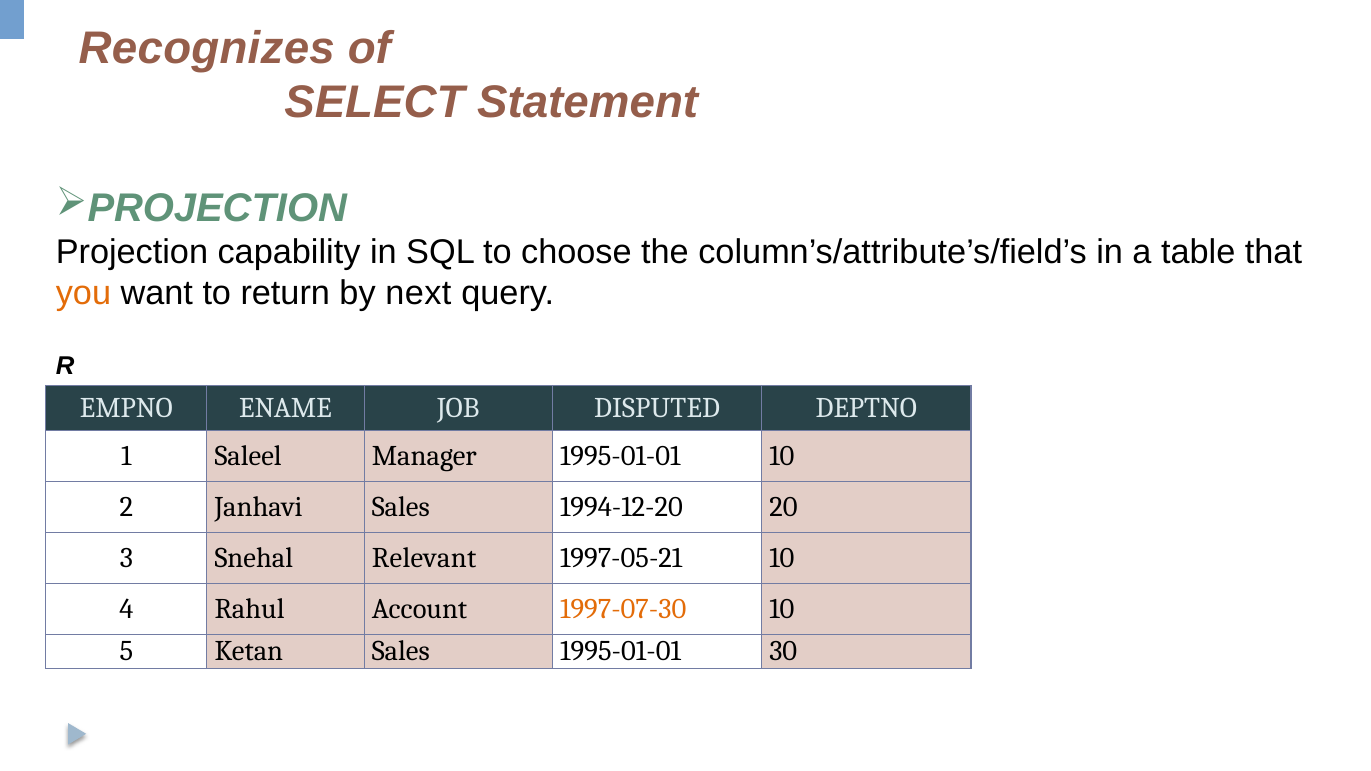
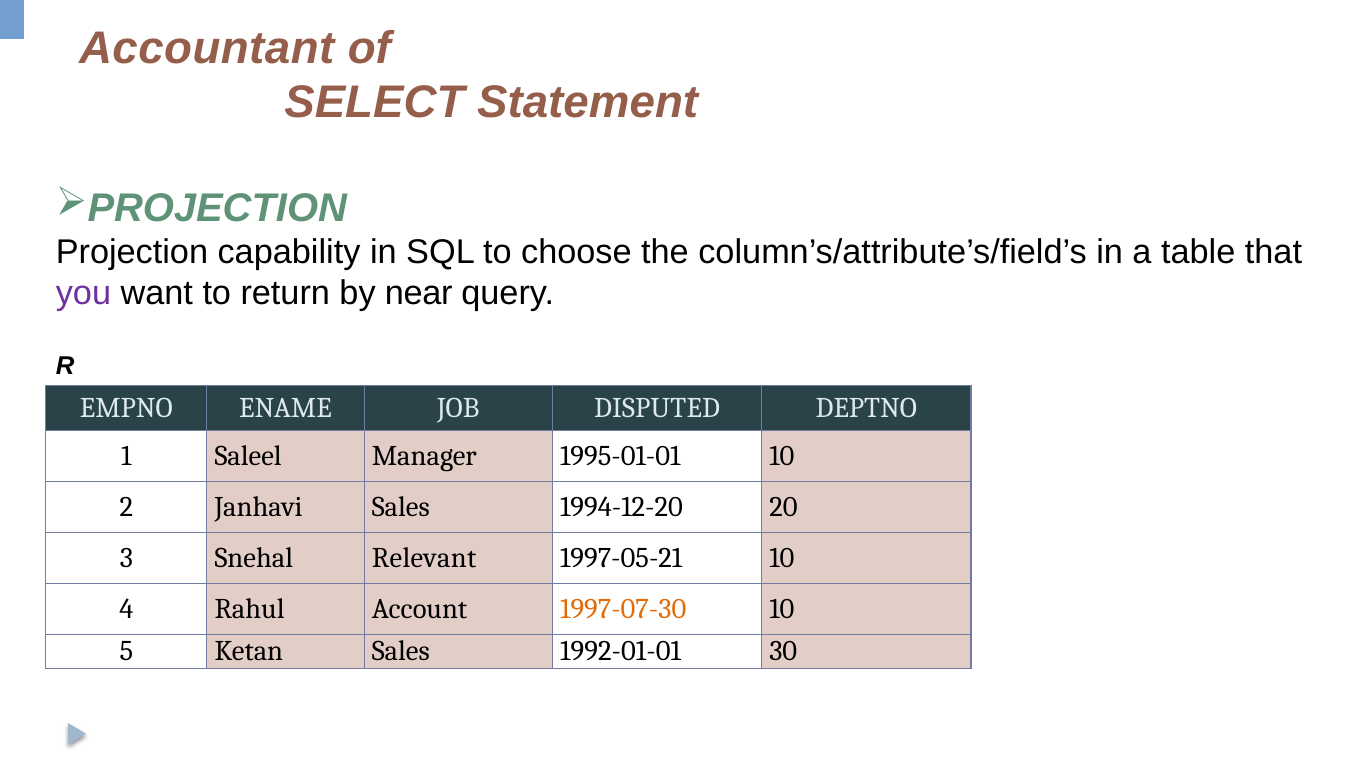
Recognizes: Recognizes -> Accountant (207, 48)
you colour: orange -> purple (83, 294)
next: next -> near (419, 294)
Sales 1995-01-01: 1995-01-01 -> 1992-01-01 (621, 651)
